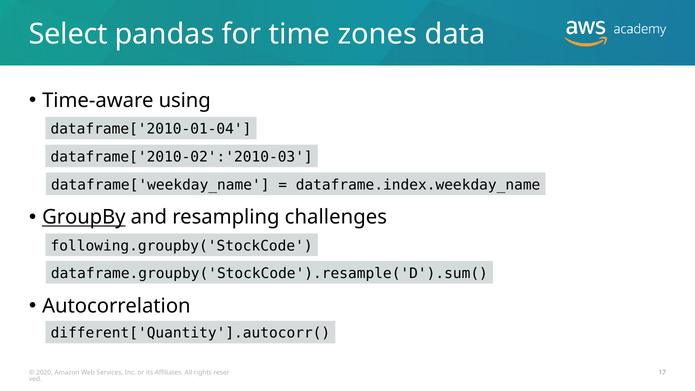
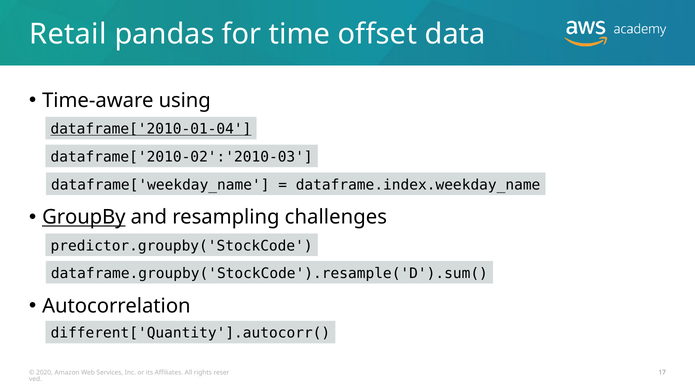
Select: Select -> Retail (68, 34)
zones: zones -> offset (377, 34)
dataframe['2010-01-04 underline: none -> present (151, 129)
following.groupby('StockCode: following.groupby('StockCode -> predictor.groupby('StockCode (182, 246)
